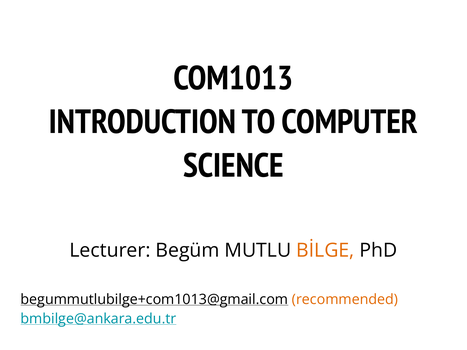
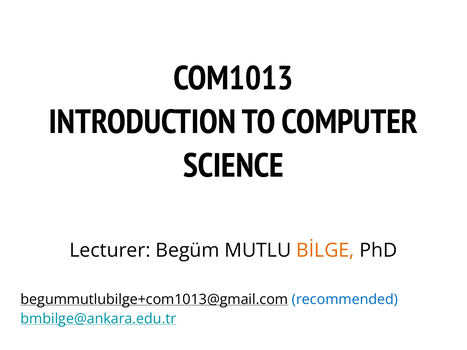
recommended colour: orange -> blue (345, 300)
